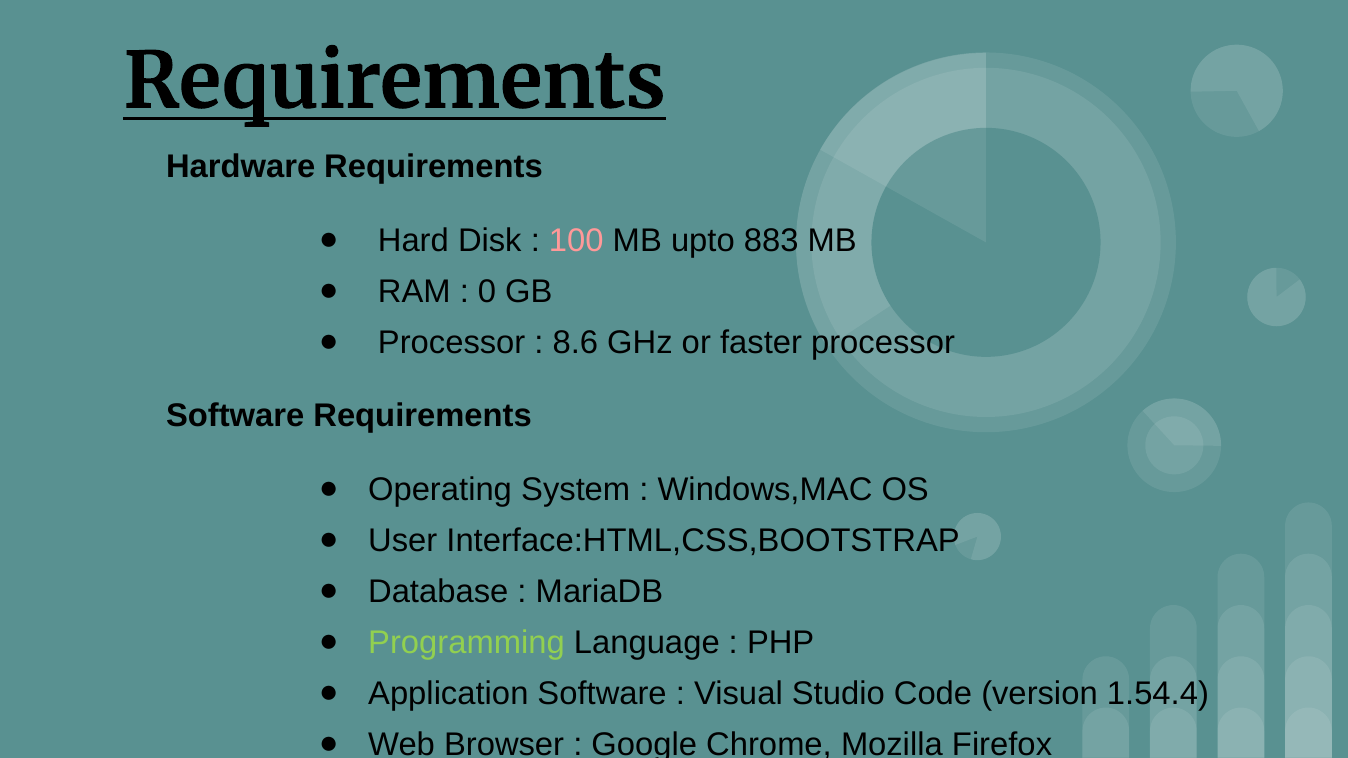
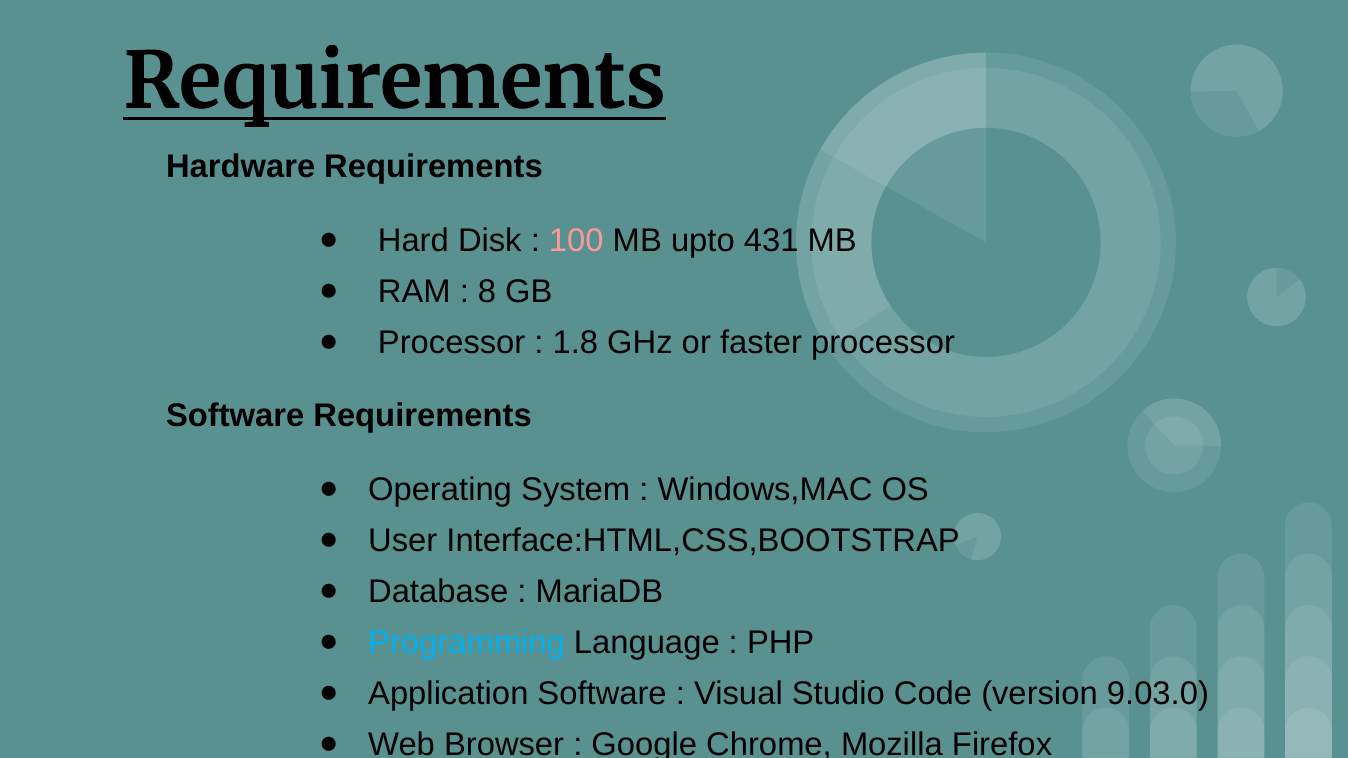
883: 883 -> 431 (771, 241)
0: 0 -> 8 (487, 292)
8.6: 8.6 -> 1.8 (575, 343)
Programming colour: light green -> light blue (467, 643)
1.54.4: 1.54.4 -> 9.03.0 (1158, 694)
